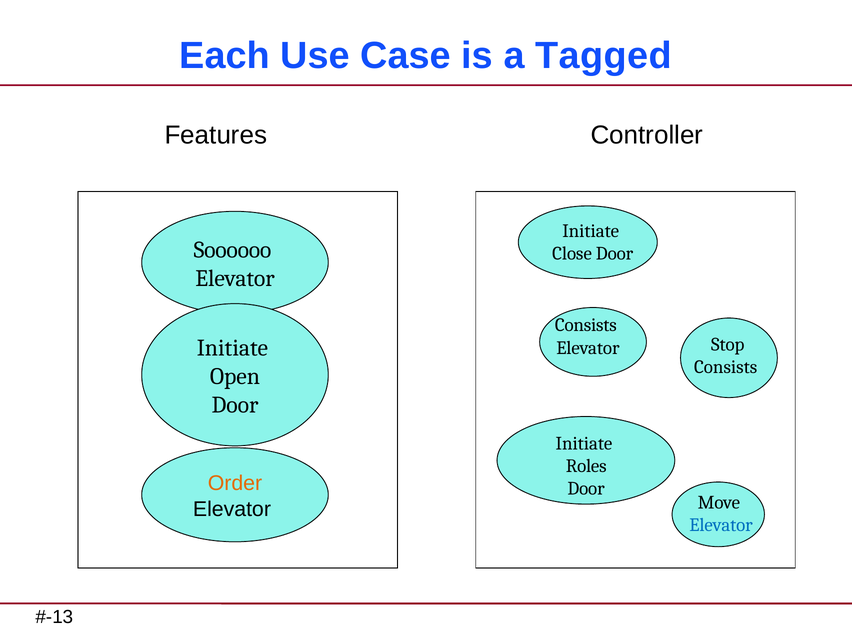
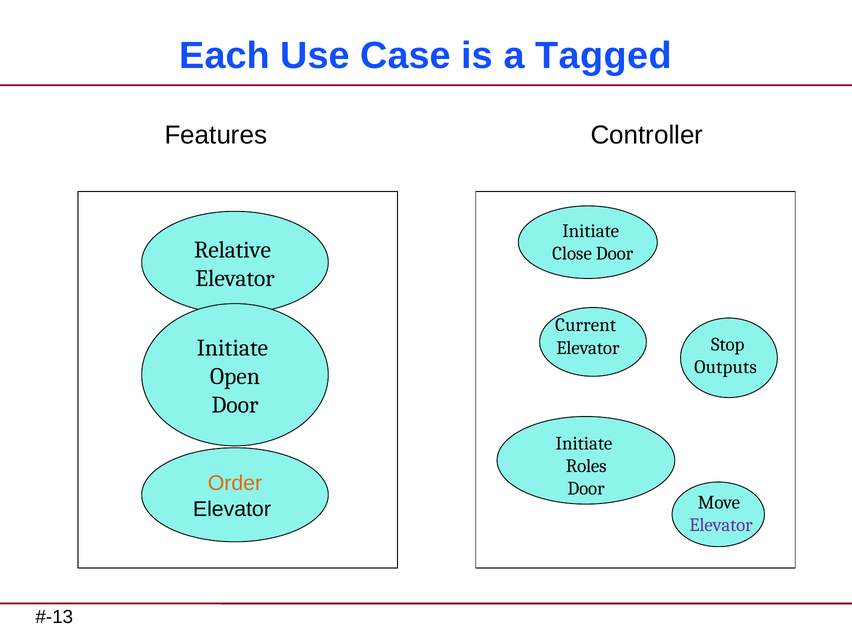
Soooooo: Soooooo -> Relative (232, 250)
Consists: Consists -> Current (586, 325)
Consists: Consists -> Outputs (726, 367)
Elevator colour: blue -> purple (721, 525)
